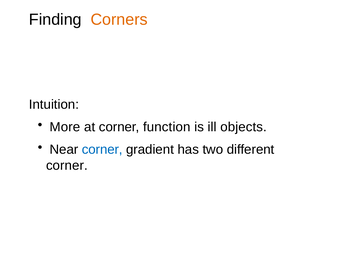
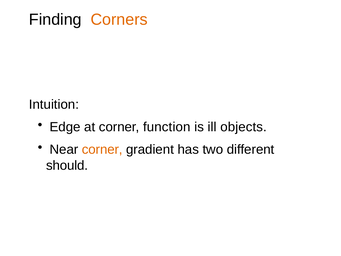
More: More -> Edge (65, 127)
corner colour: blue -> orange (102, 149)
corner: corner -> should (67, 165)
